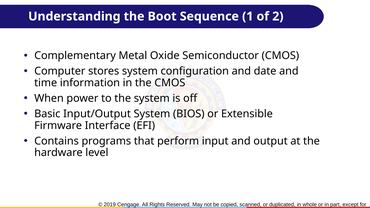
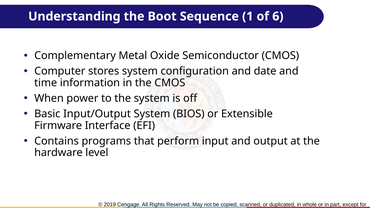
2: 2 -> 6 (278, 16)
